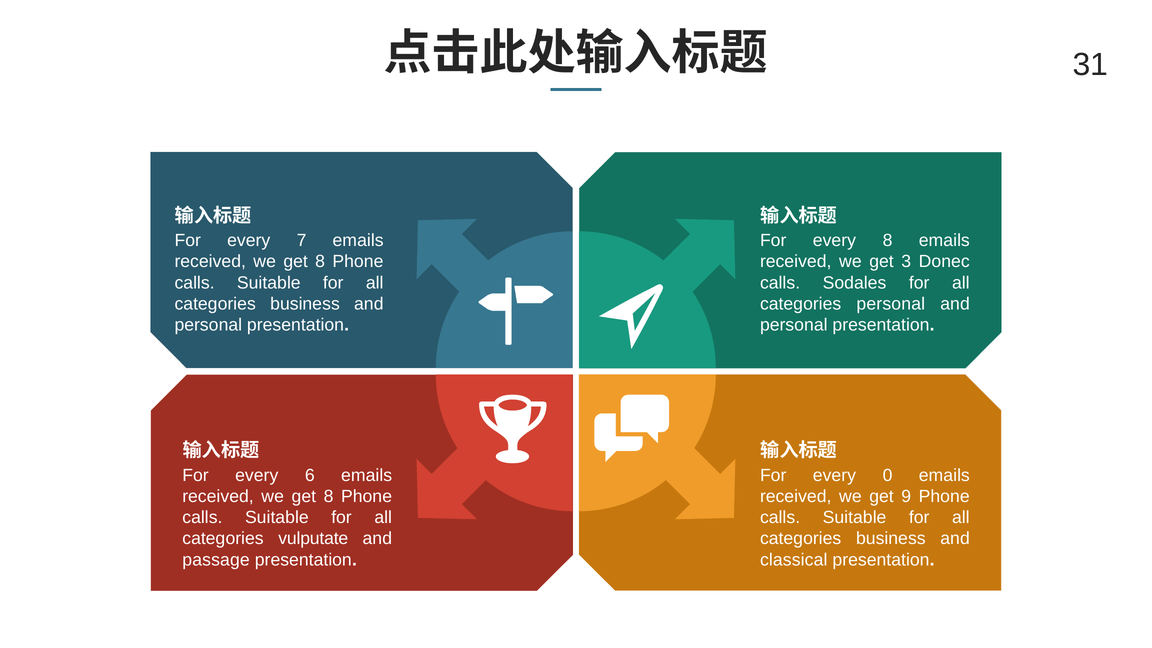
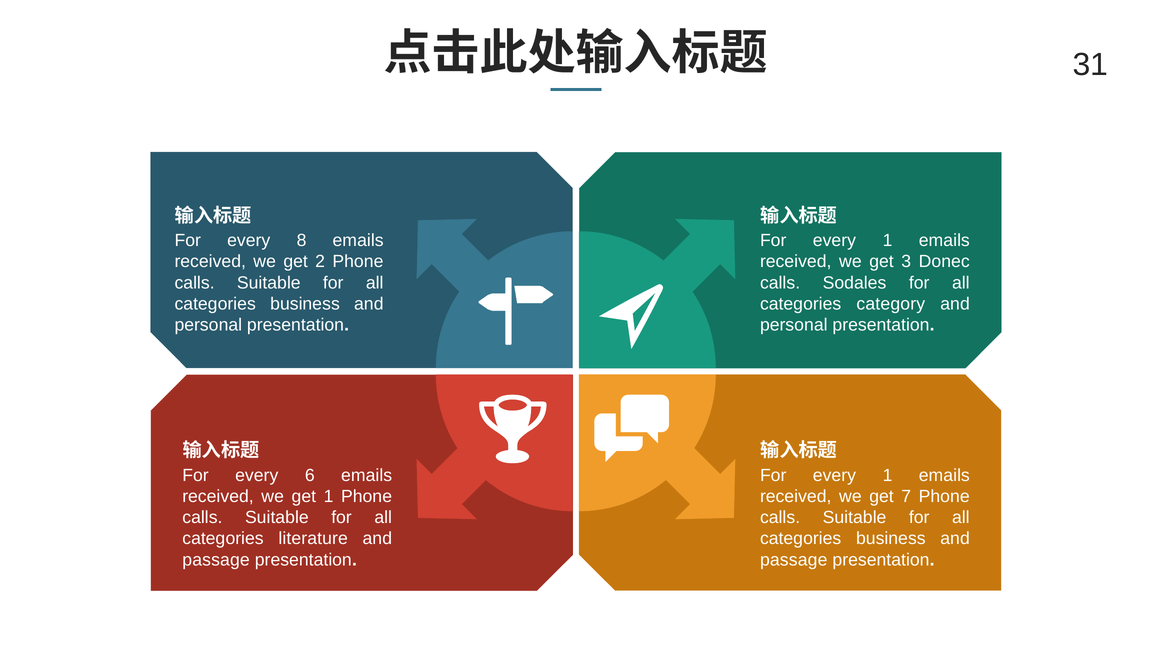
7: 7 -> 8 (302, 241)
8: 8 -> 1 (888, 241)
8: 8 -> 2 (320, 262)
categories personal: personal -> category (891, 304)
0: 0 -> 1 (888, 475)
8: 8 -> 1 (329, 496)
9: 9 -> 7 (906, 496)
vulputate: vulputate -> literature (313, 539)
classical: classical -> passage (794, 560)
